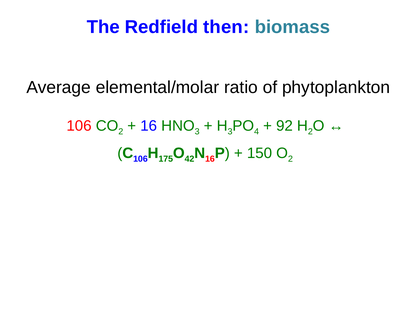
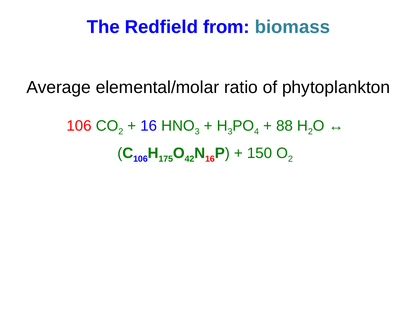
Redfield then: then -> from (226, 27)
92: 92 -> 88 (284, 126)
